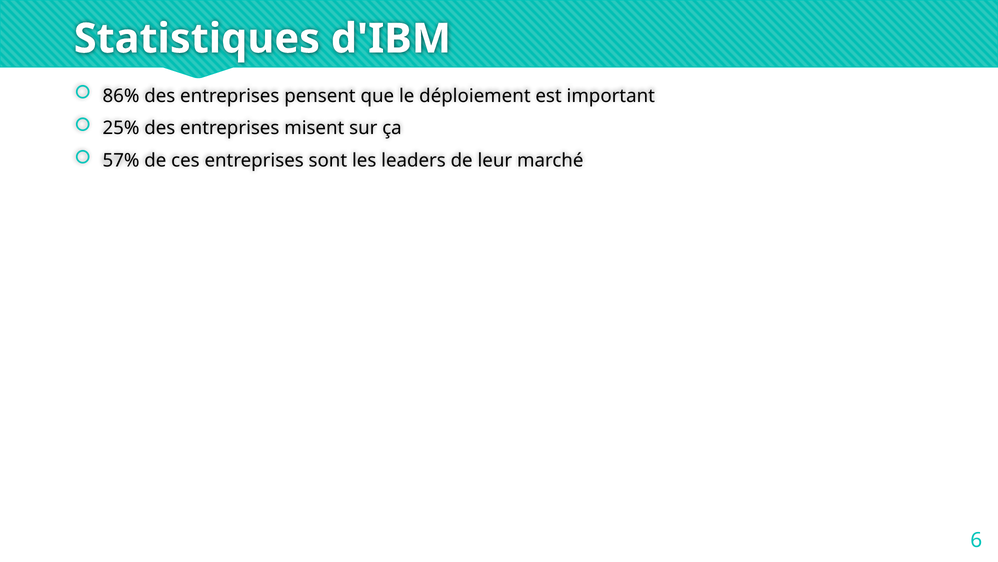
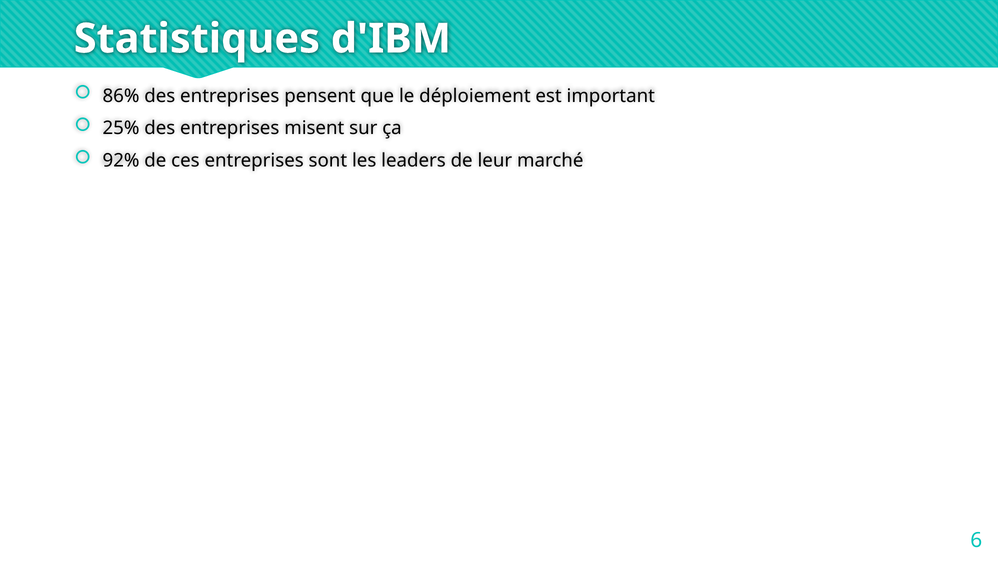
57%: 57% -> 92% (121, 161)
